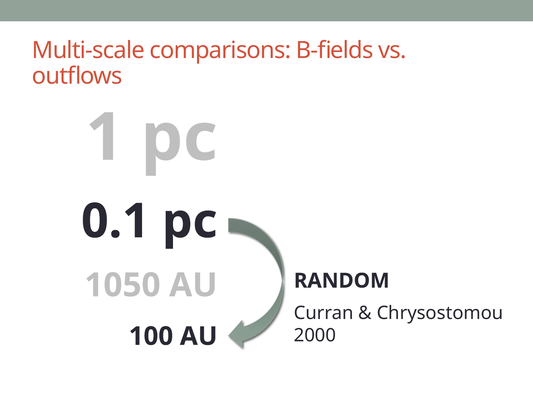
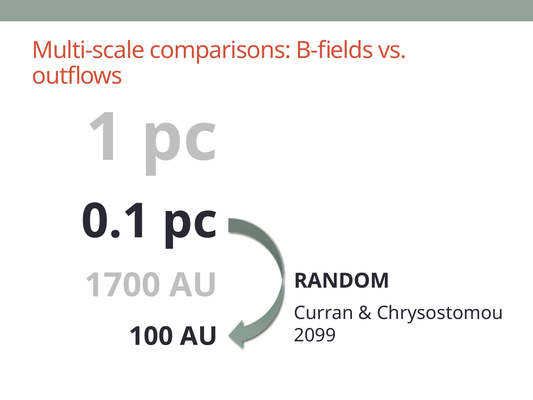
1050: 1050 -> 1700 (122, 285)
2000: 2000 -> 2099 (315, 335)
